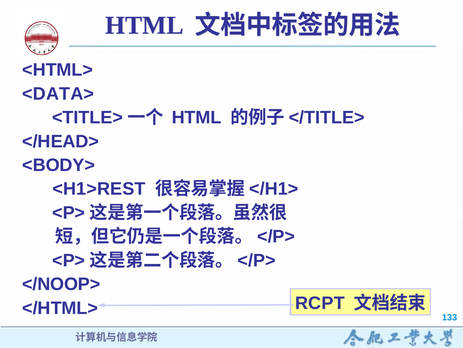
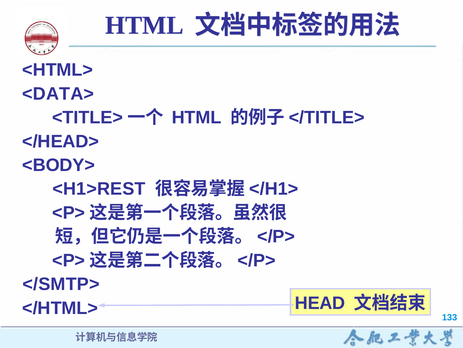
</NOOP>: </NOOP> -> </SMTP> (61, 284)
RCPT: RCPT -> HEAD (320, 302)
